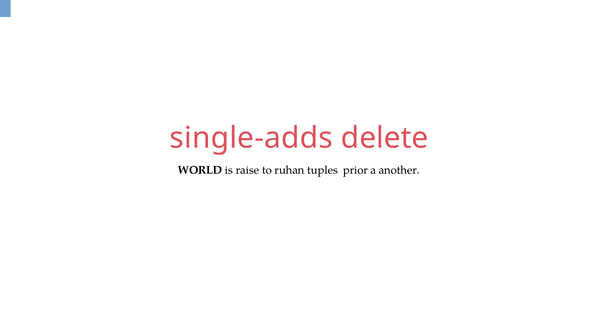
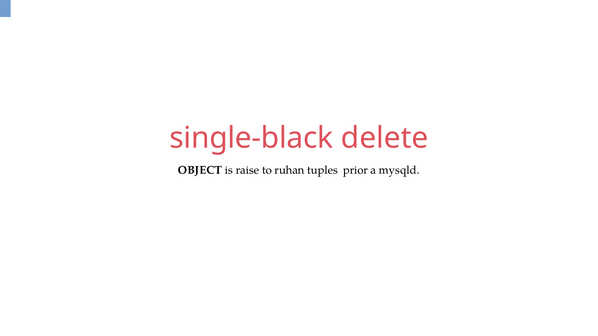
single-adds: single-adds -> single-black (251, 138)
WORLD: WORLD -> OBJECT (200, 170)
another: another -> mysqld (399, 170)
